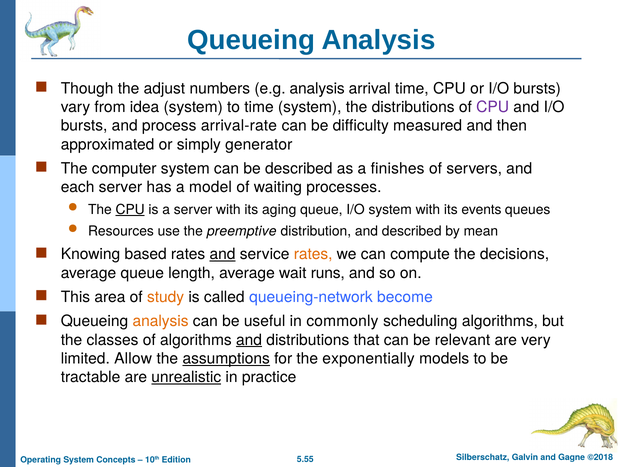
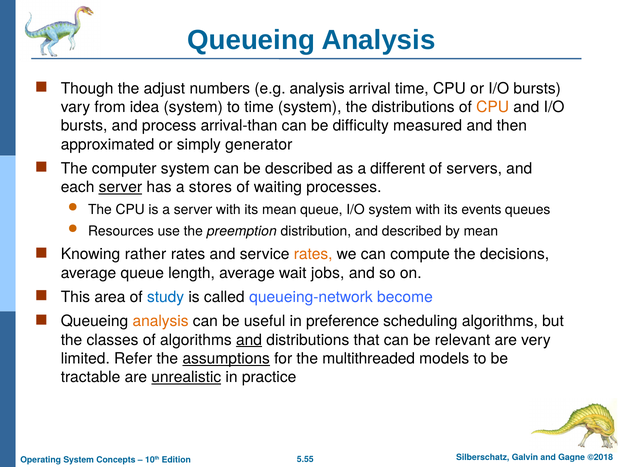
CPU colour: purple -> orange (493, 107)
arrival-rate: arrival-rate -> arrival-than (239, 126)
finishes: finishes -> different (398, 169)
server underline: none -> present (120, 187)
model: model -> stores (210, 187)
CPU underline: present -> none (130, 210)
its aging: aging -> mean (279, 210)
preemptive: preemptive -> preemption (242, 231)
based: based -> rather (146, 254)
and underline: present -> none (223, 254)
runs: runs -> jobs (328, 273)
study colour: orange -> blue (166, 297)
commonly: commonly -> preference (343, 321)
Allow: Allow -> Refer (133, 359)
exponentially: exponentially -> multithreaded (369, 359)
